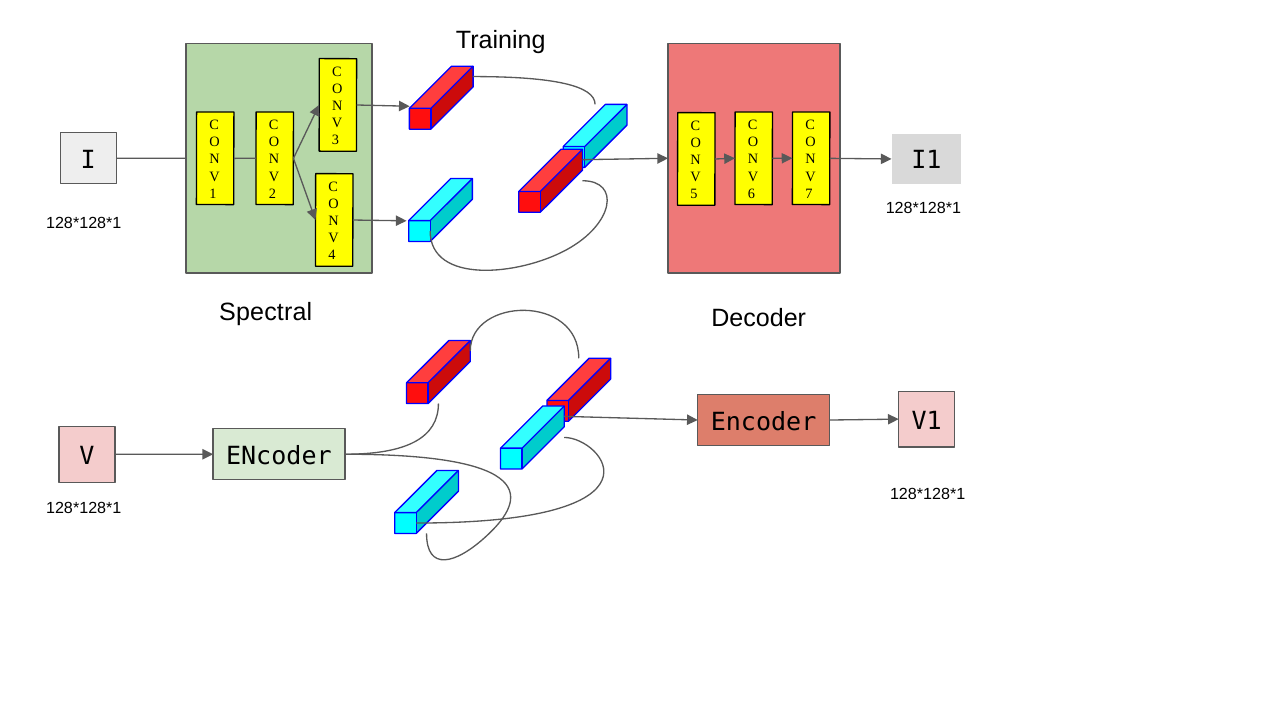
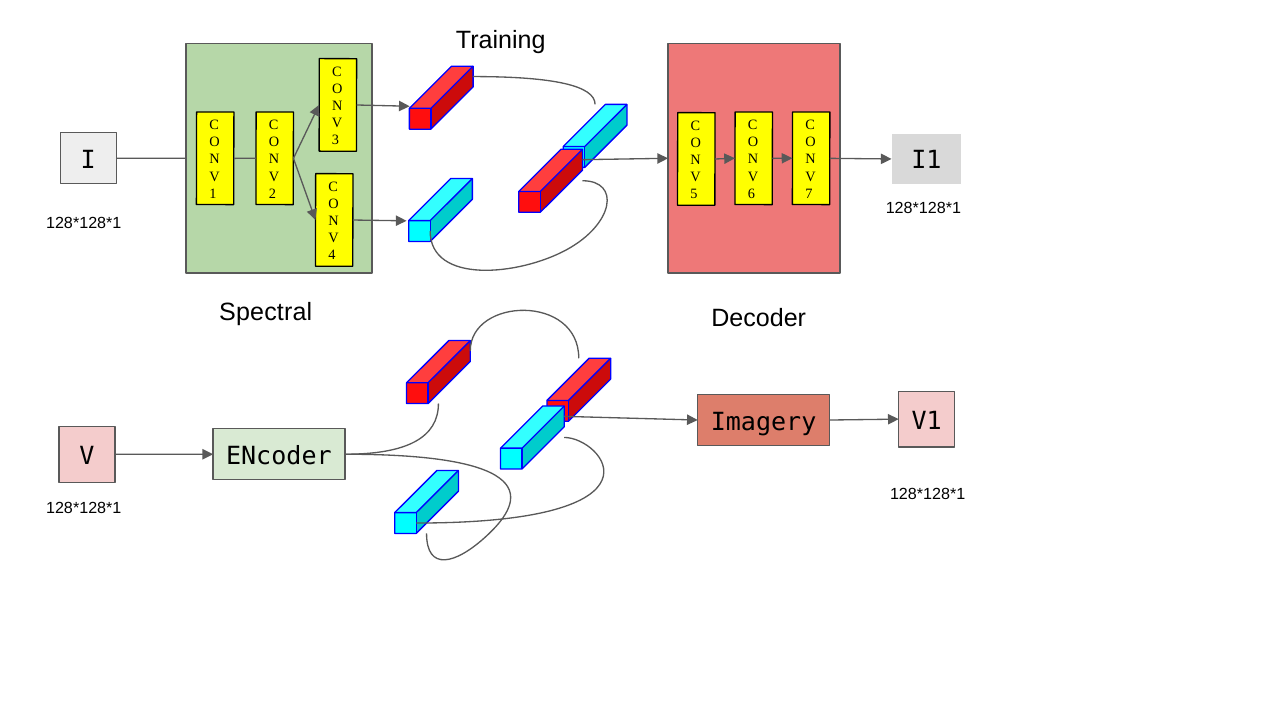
Encoder: Encoder -> Imagery (764, 422)
